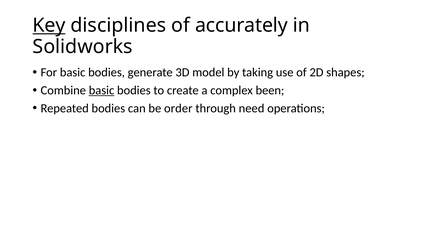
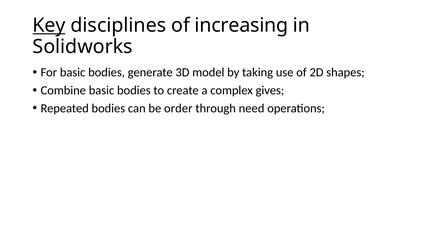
accurately: accurately -> increasing (241, 25)
basic underline: present -> none (102, 90)
been: been -> gives (270, 90)
